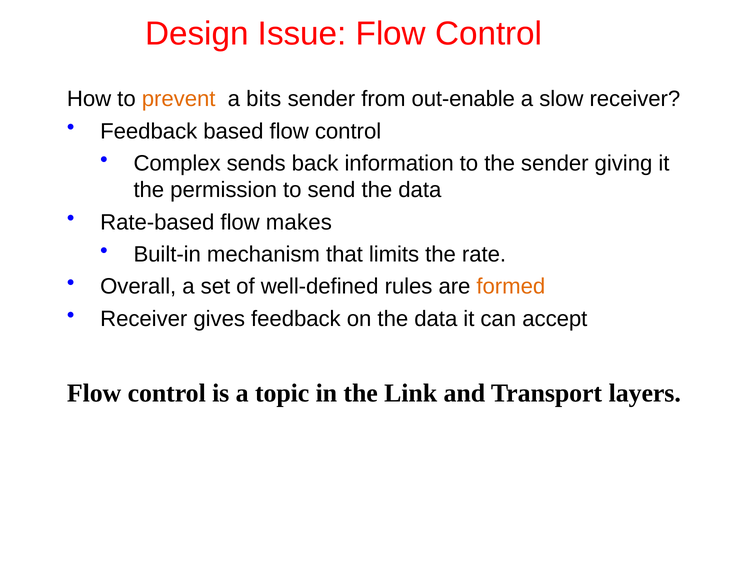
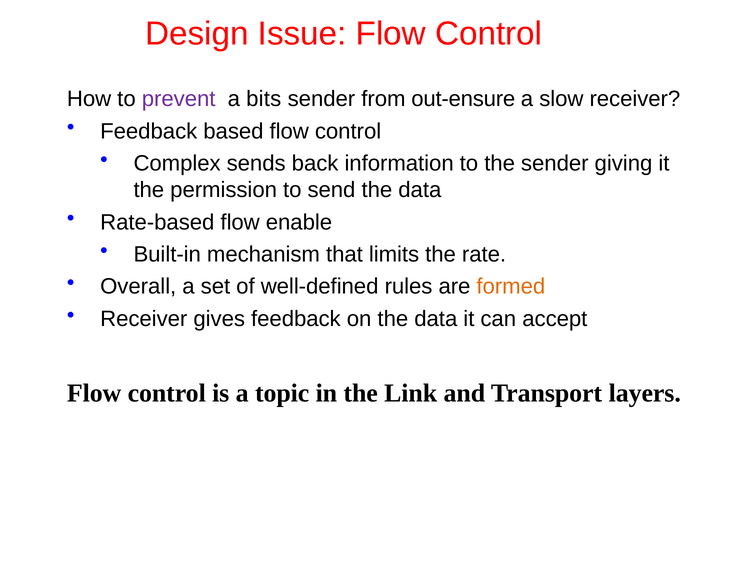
prevent colour: orange -> purple (179, 99)
out-enable: out-enable -> out-ensure (463, 99)
makes: makes -> enable (299, 222)
